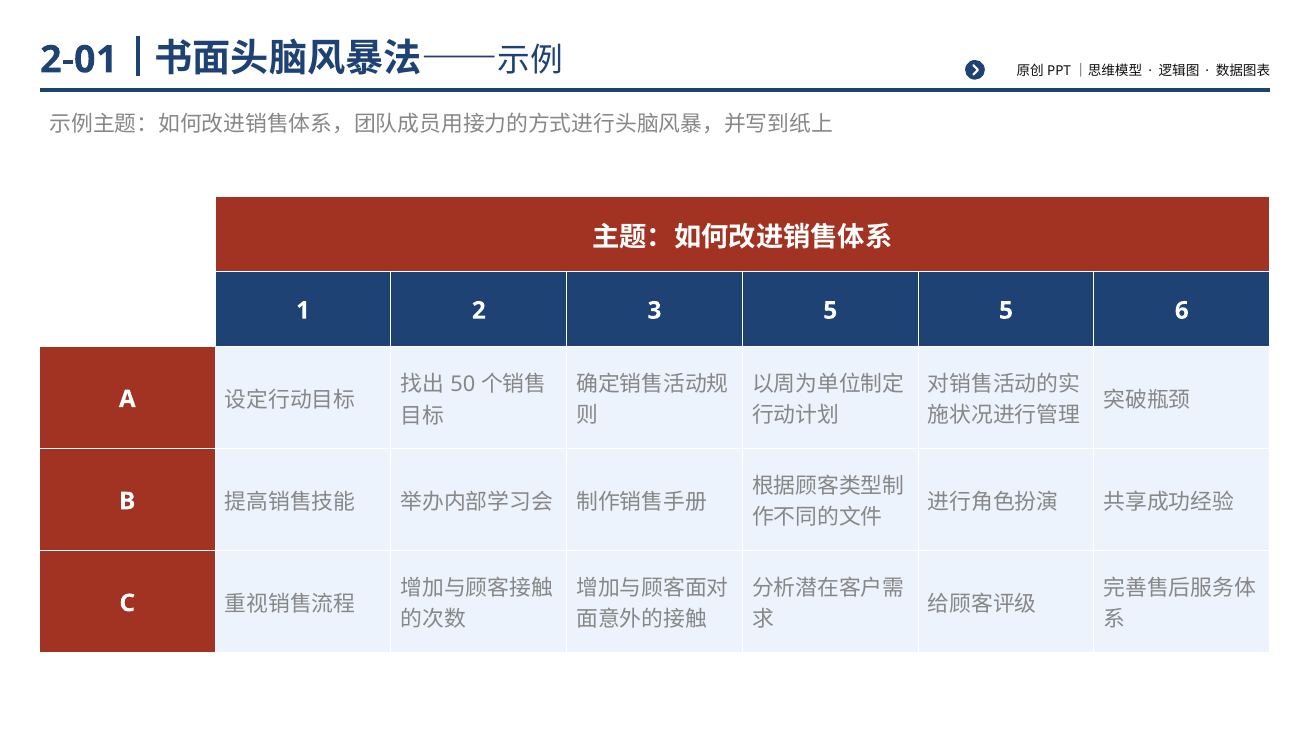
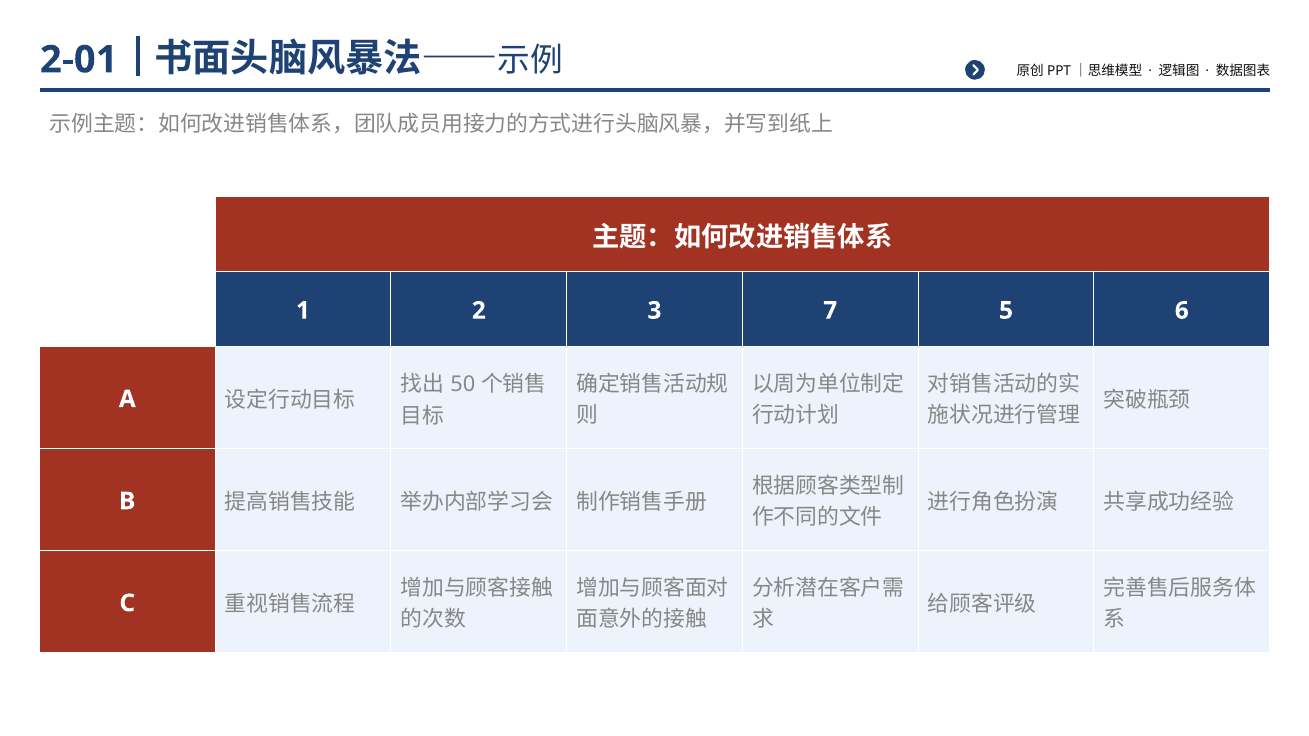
3 5: 5 -> 7 (830, 311)
